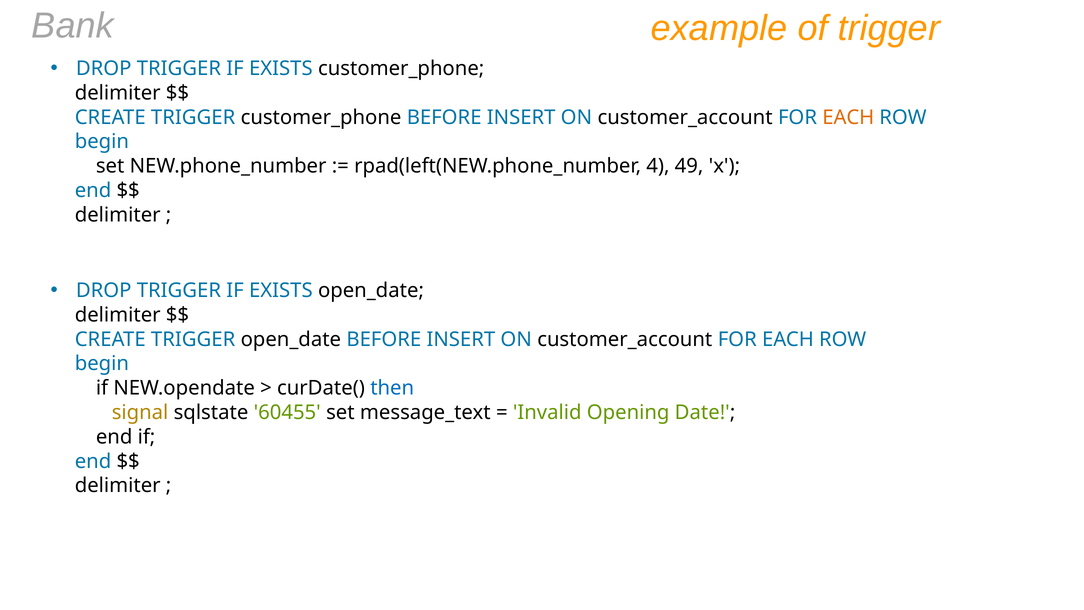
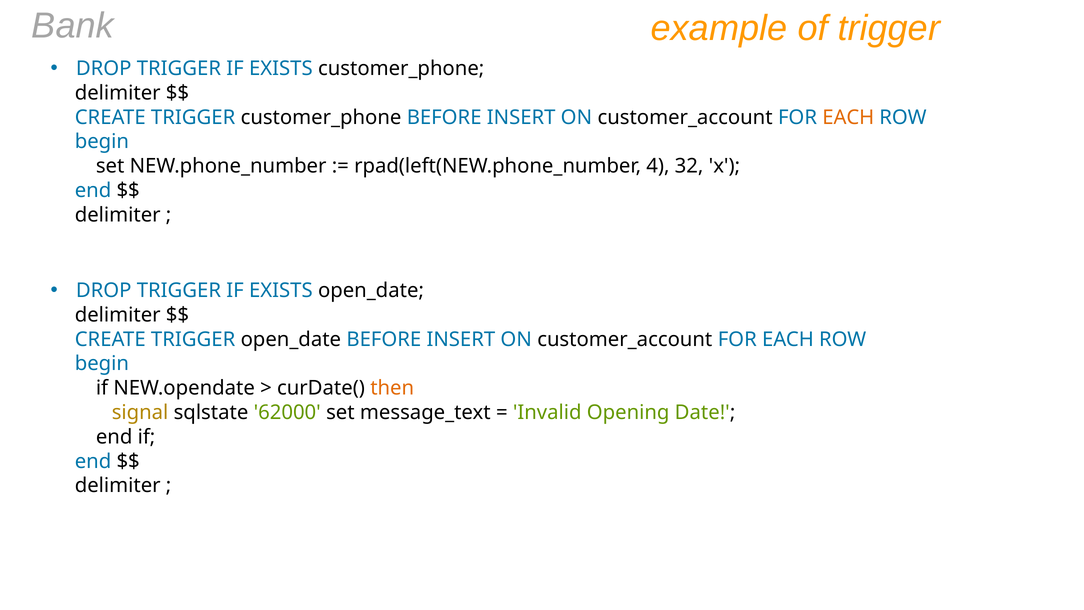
49: 49 -> 32 (689, 166)
then colour: blue -> orange (392, 388)
60455: 60455 -> 62000 (287, 412)
